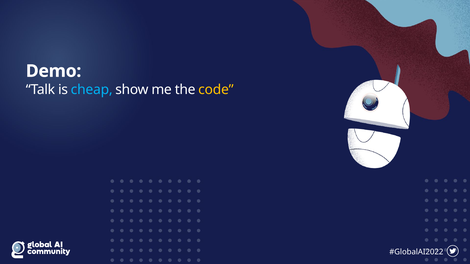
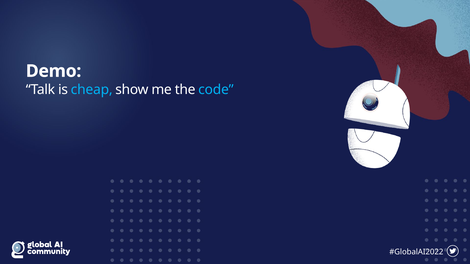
code colour: yellow -> light blue (216, 90)
